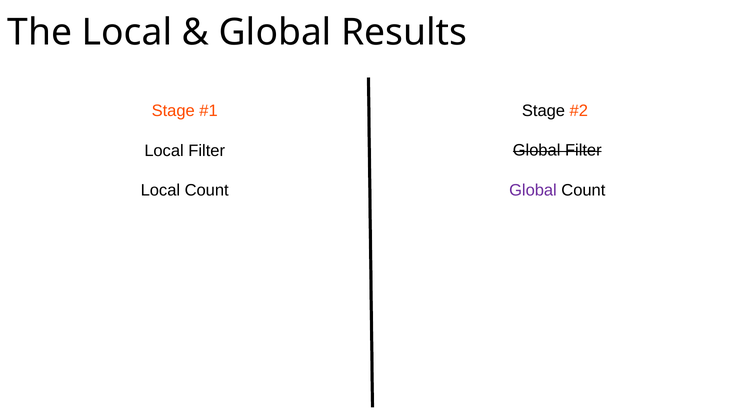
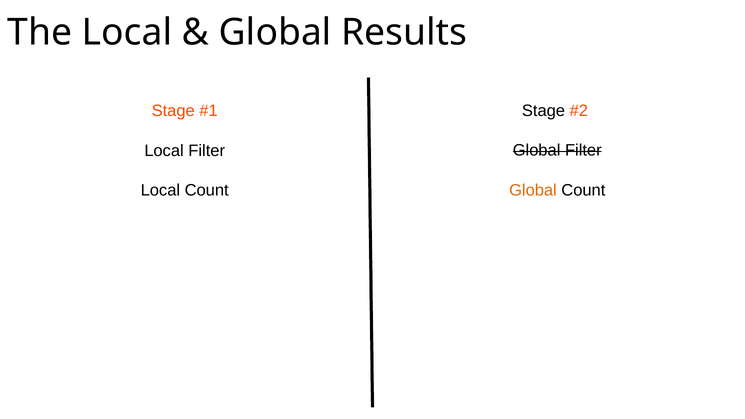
Global colour: purple -> orange (533, 190)
